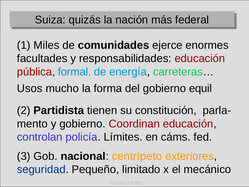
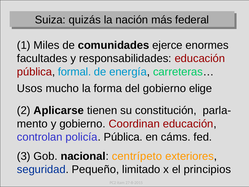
equil: equil -> elige (201, 88)
Partidista: Partidista -> Aplicarse (59, 110)
policía Límites: Límites -> Pública (123, 137)
mecánico: mecánico -> principios (207, 169)
